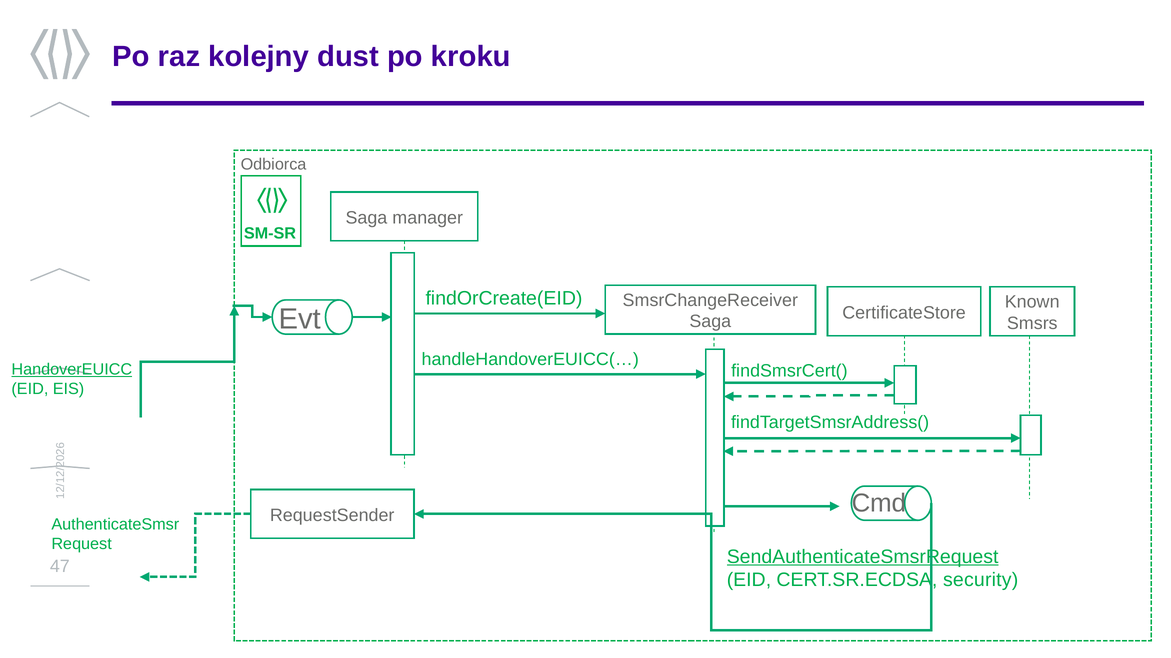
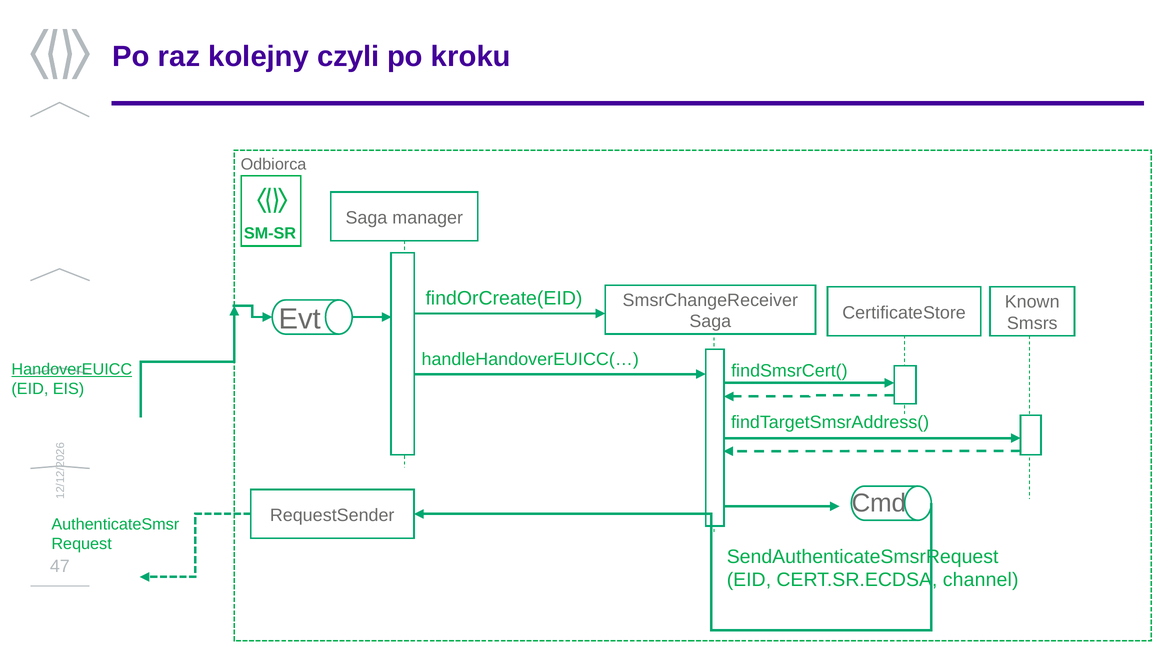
dust: dust -> czyli (348, 56)
SendAuthenticateSmsrRequest underline: present -> none (863, 557)
security: security -> channel (981, 581)
